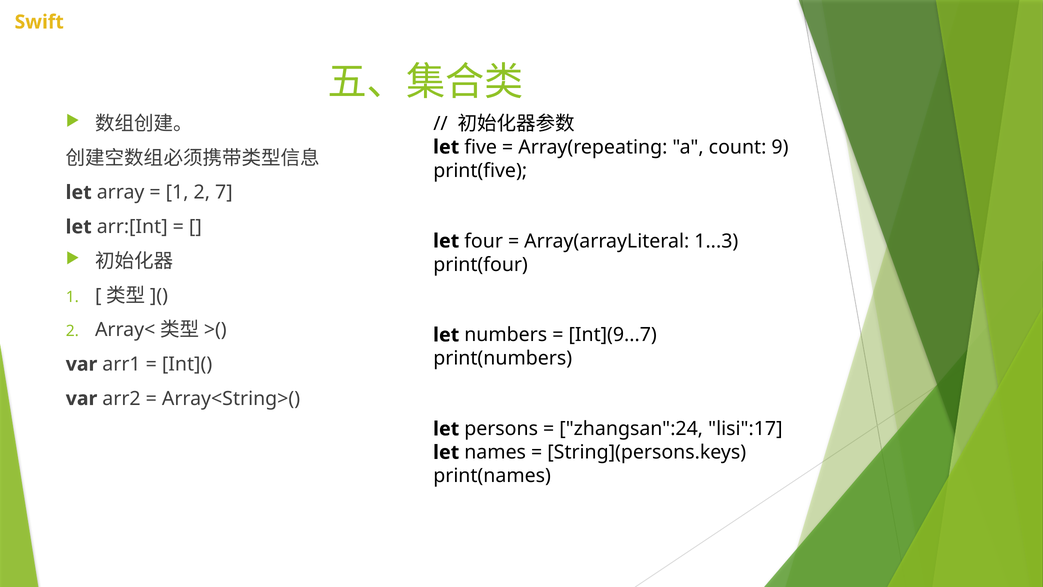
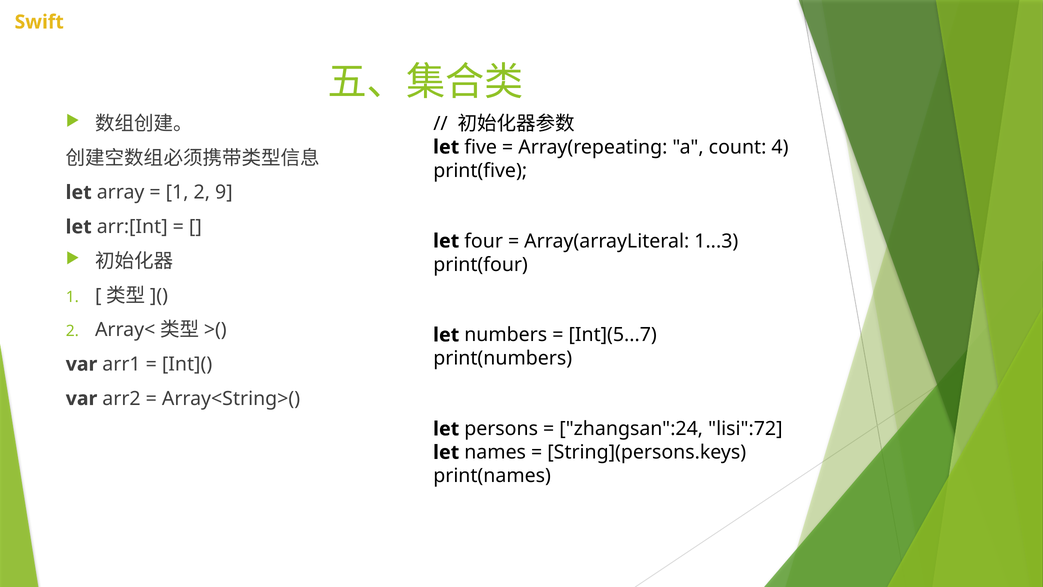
9: 9 -> 4 (780, 147)
7: 7 -> 9 (224, 192)
Int](9...7: Int](9...7 -> Int](5...7 (613, 335)
lisi":17: lisi":17 -> lisi":72 (745, 429)
